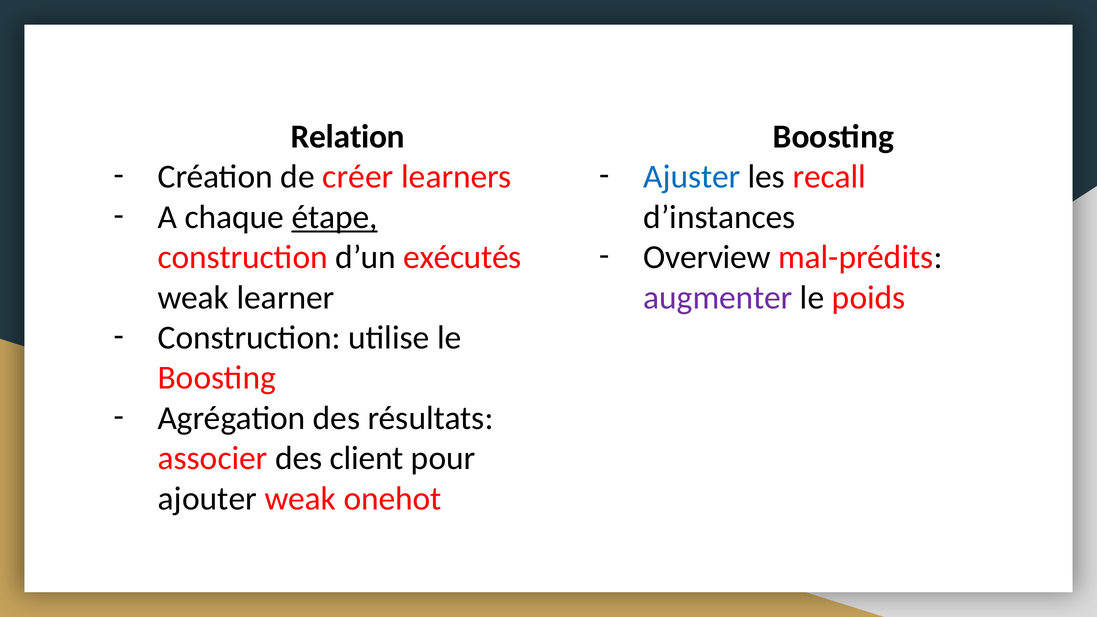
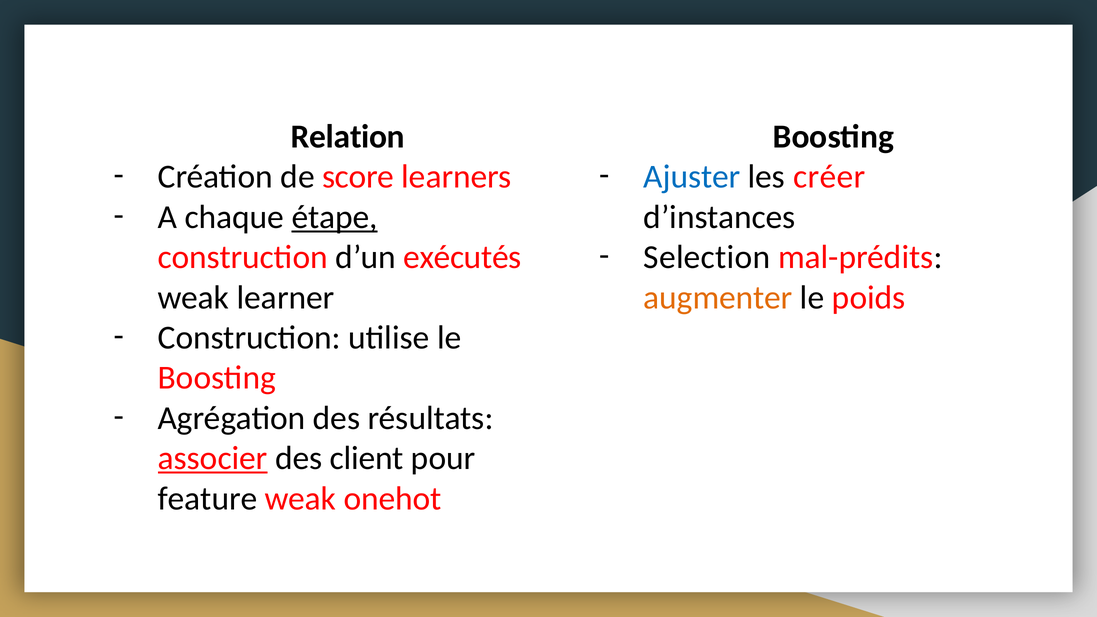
créer: créer -> score (358, 177)
recall: recall -> créer (829, 177)
Overview: Overview -> Selection (707, 257)
augmenter colour: purple -> orange (718, 298)
associer underline: none -> present (213, 458)
ajouter: ajouter -> feature (208, 499)
